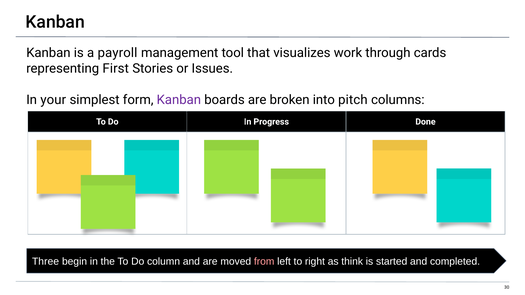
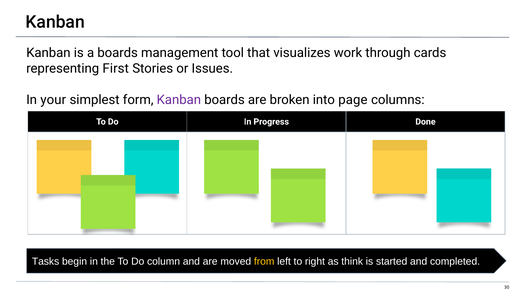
a payroll: payroll -> boards (118, 53)
pitch: pitch -> page (353, 100)
Three: Three -> Tasks (46, 262)
from colour: pink -> yellow (264, 262)
